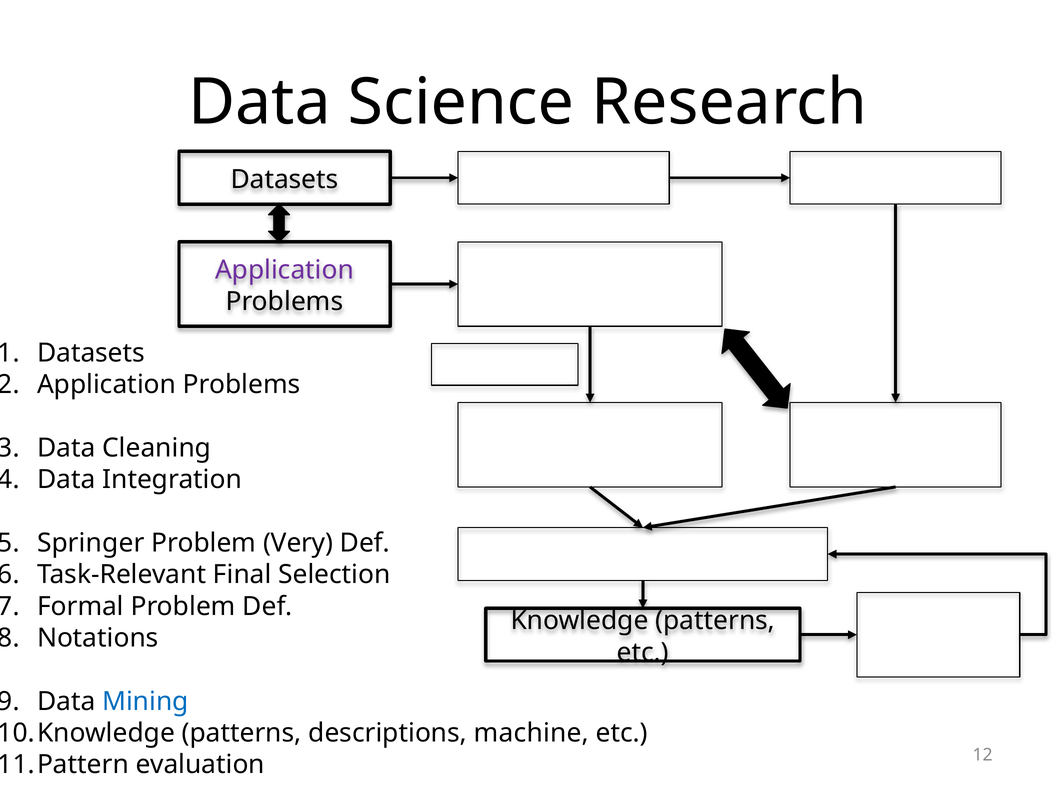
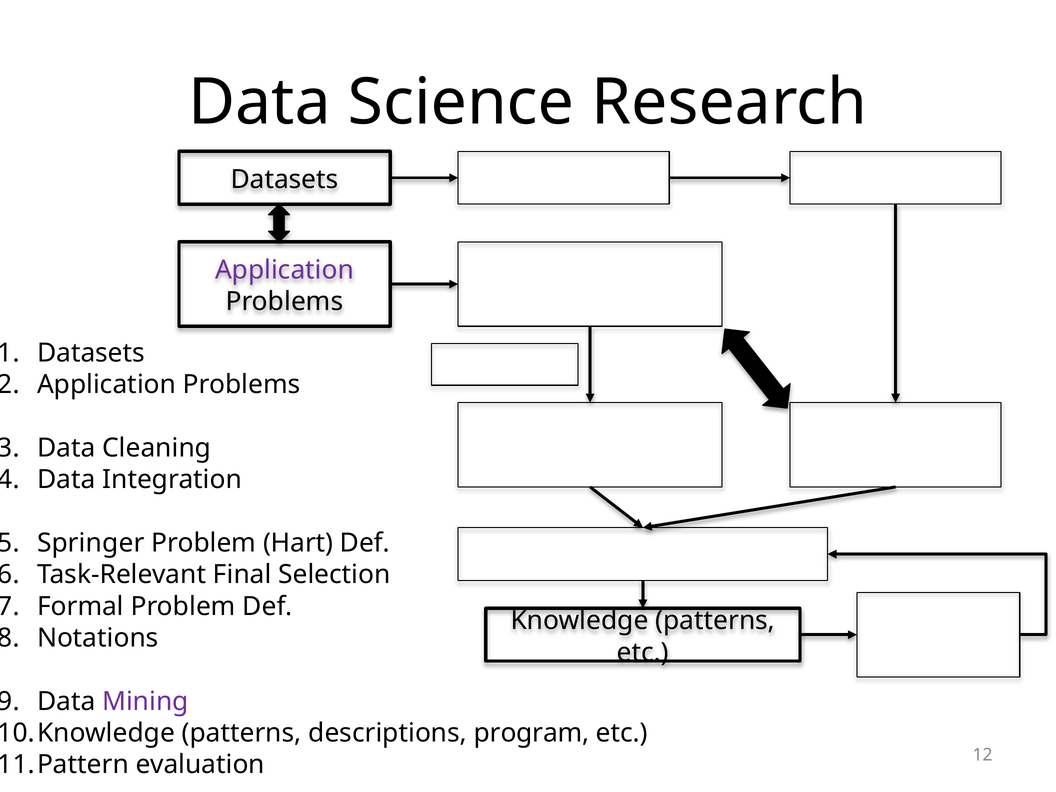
Very: Very -> Hart (298, 543)
Mining colour: blue -> purple (145, 701)
machine: machine -> program (531, 733)
